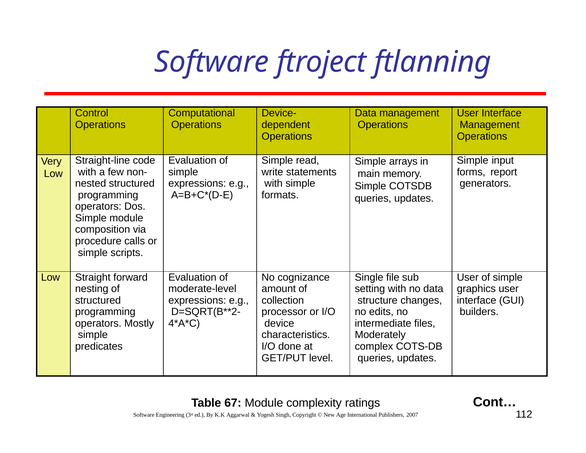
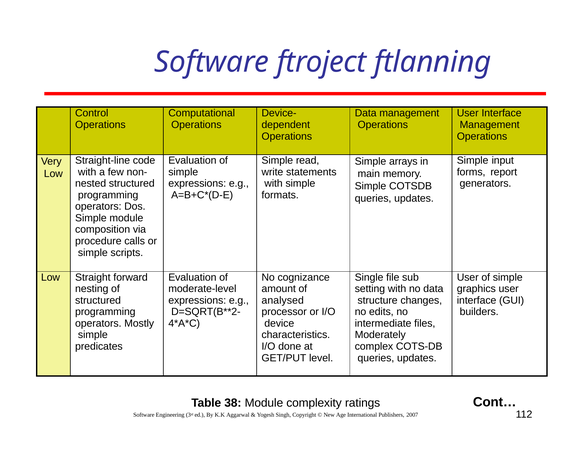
collection: collection -> analysed (283, 300)
67: 67 -> 38 (233, 403)
